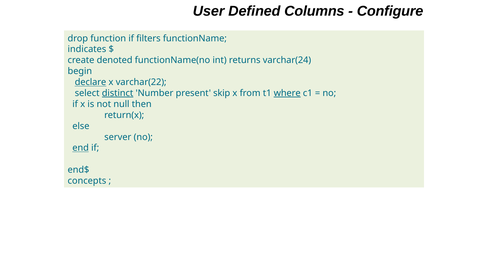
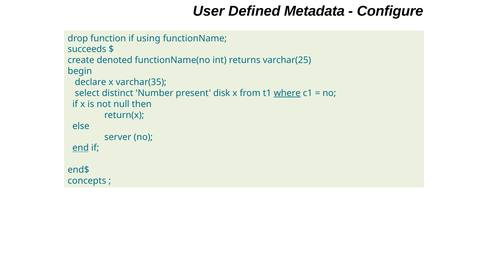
Columns: Columns -> Metadata (314, 11)
filters: filters -> using (148, 38)
indicates: indicates -> succeeds (87, 49)
varchar(24: varchar(24 -> varchar(25 (287, 60)
declare underline: present -> none (90, 82)
varchar(22: varchar(22 -> varchar(35 (141, 82)
distinct underline: present -> none (118, 93)
skip: skip -> disk (222, 93)
